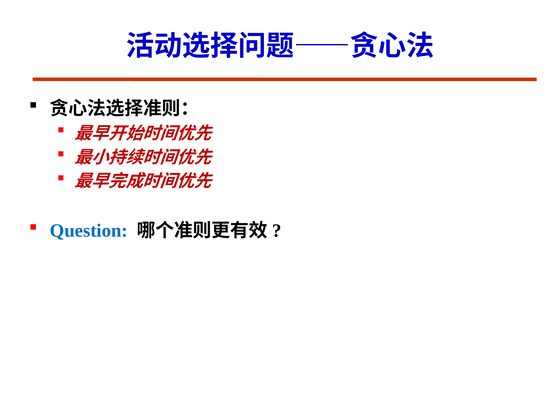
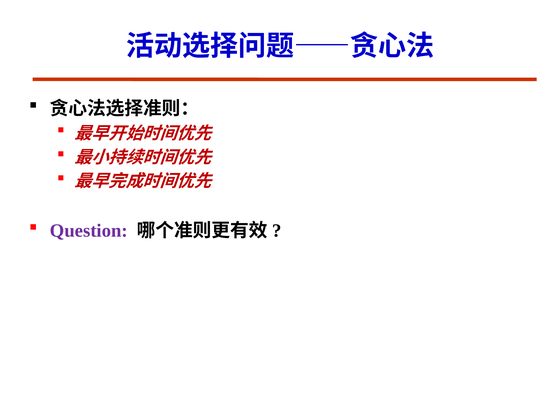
Question colour: blue -> purple (89, 231)
